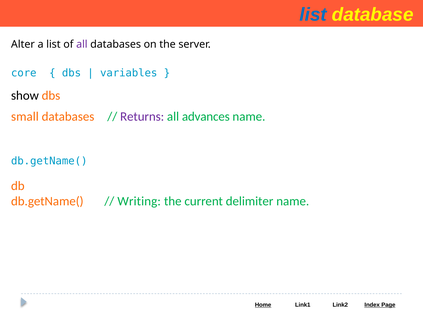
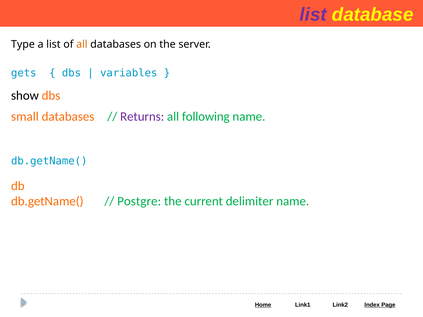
list colour: blue -> purple (313, 15)
Alter: Alter -> Type (23, 44)
all colour: purple -> orange (82, 44)
core: core -> gets (24, 73)
advances: advances -> following (206, 117)
Writing: Writing -> Postgre (139, 201)
